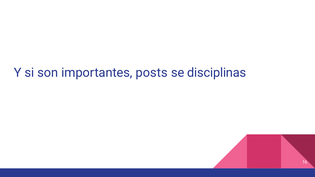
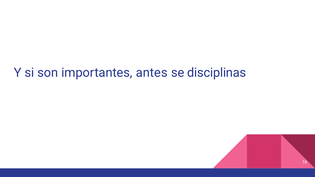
posts: posts -> antes (152, 73)
